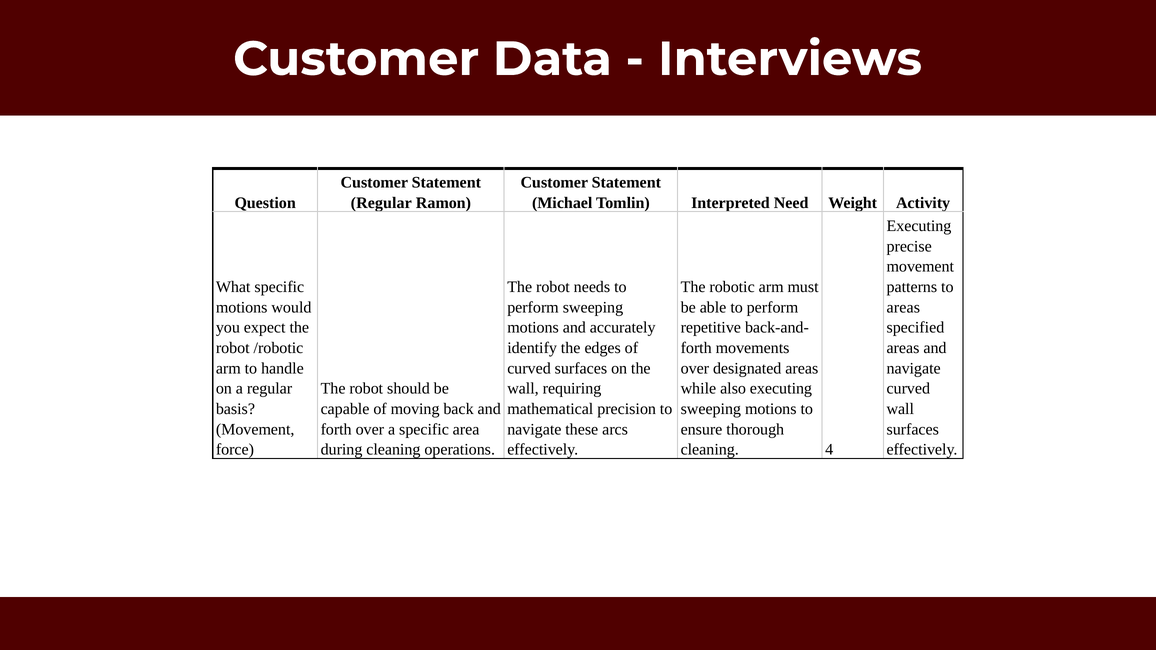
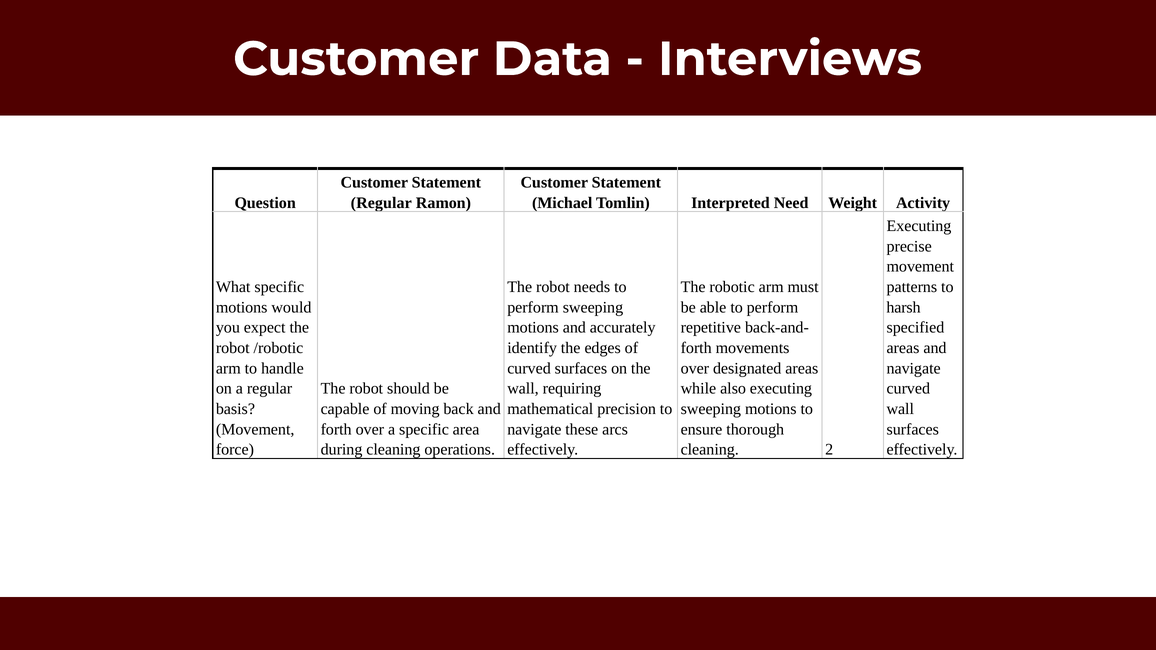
areas: areas -> harsh (904, 307)
4: 4 -> 2 (829, 450)
